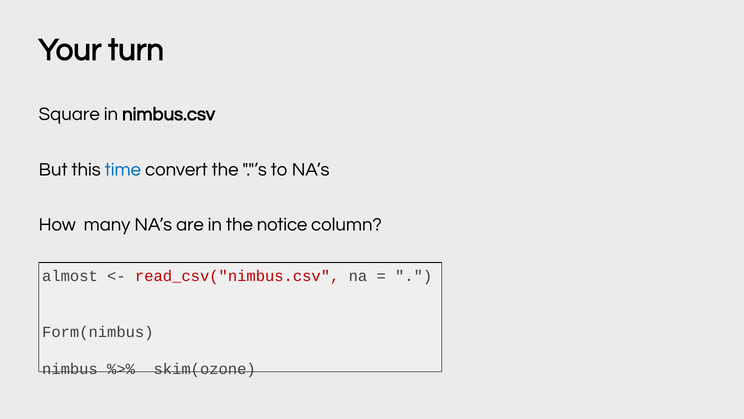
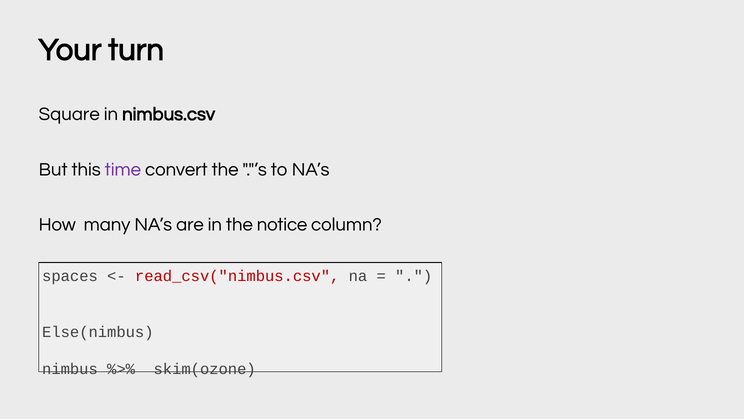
time colour: blue -> purple (123, 169)
almost: almost -> spaces (70, 276)
Form(nimbus: Form(nimbus -> Else(nimbus (98, 332)
